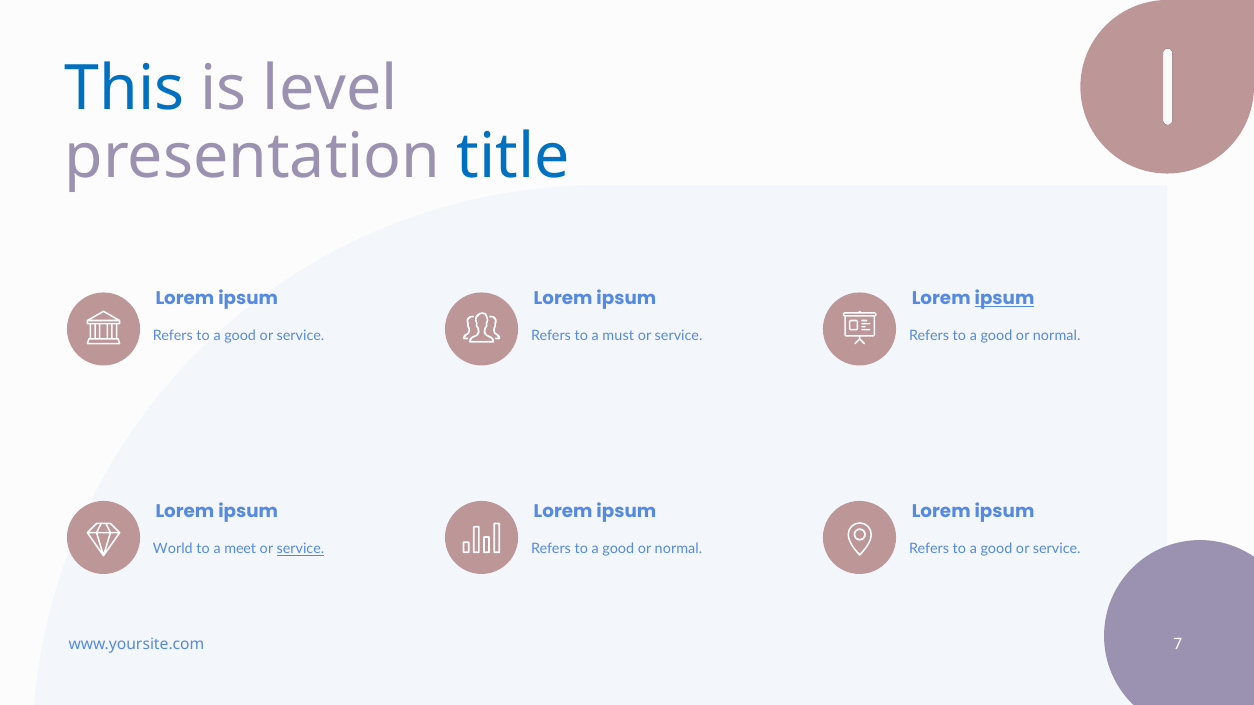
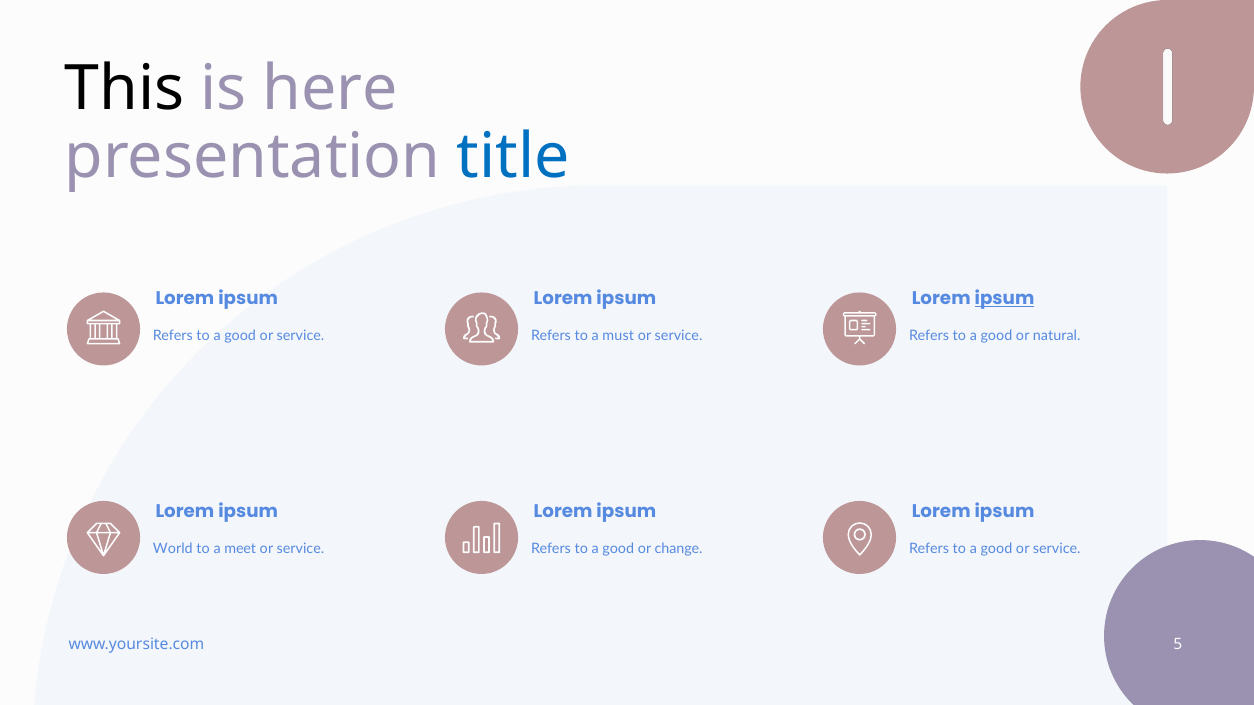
This colour: blue -> black (124, 89)
level: level -> here (330, 89)
normal: normal -> natural (1057, 336)
service underline: present -> none (300, 549)
normal: normal -> change (679, 549)
7: 7 -> 5 (1178, 645)
